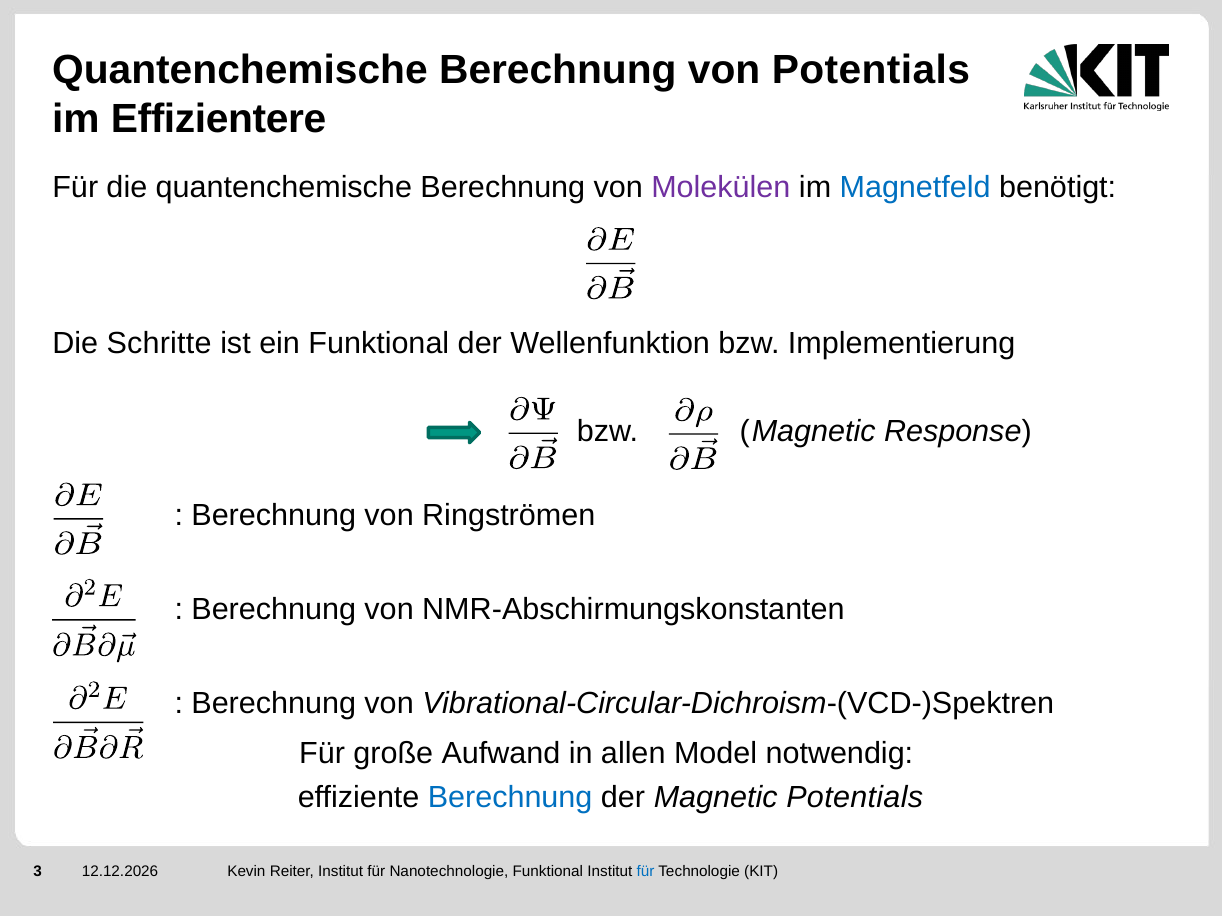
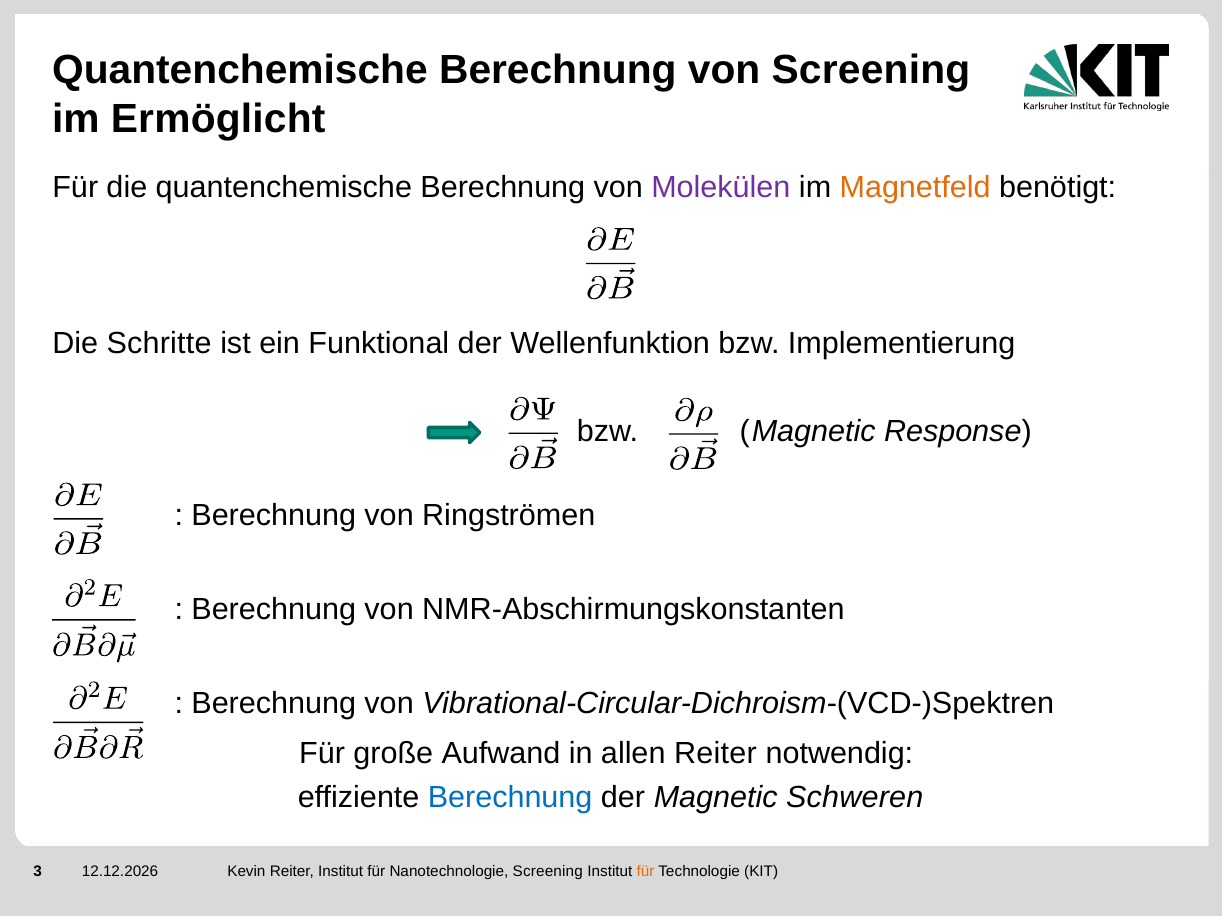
von Potentials: Potentials -> Screening (871, 70)
Effizientere: Effizientere -> Ermöglicht (218, 119)
Magnetfeld colour: blue -> orange (915, 188)
allen Model: Model -> Reiter (715, 754)
Magnetic Potentials: Potentials -> Schweren (855, 798)
Nanotechnologie Funktional: Funktional -> Screening (548, 872)
für colour: blue -> orange (646, 872)
